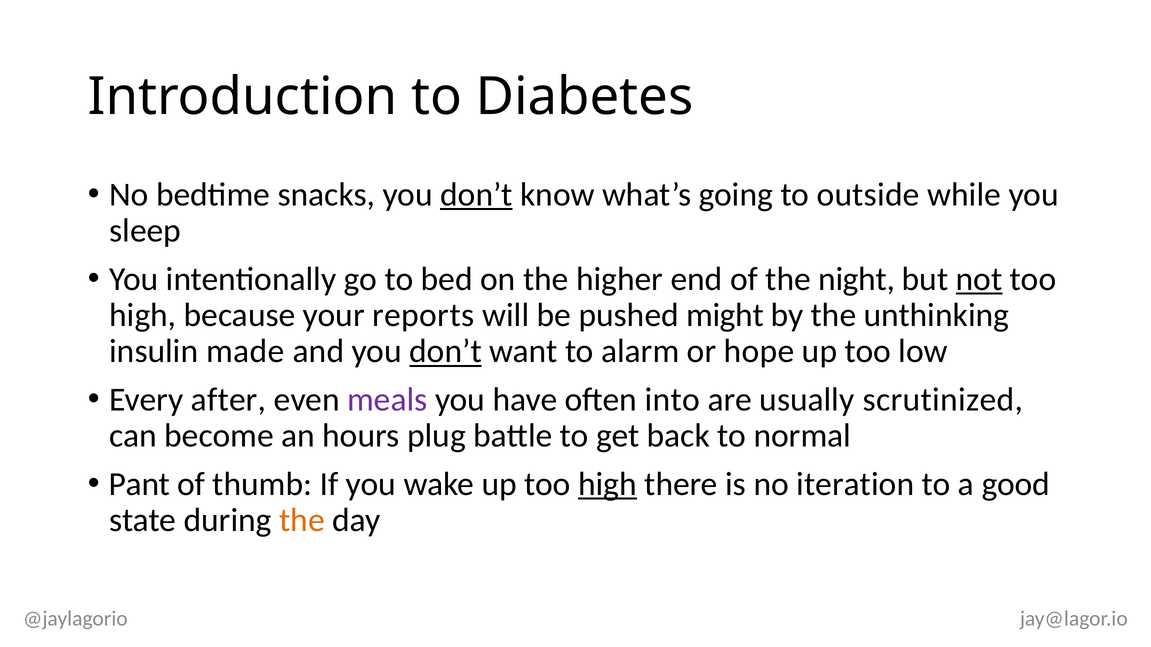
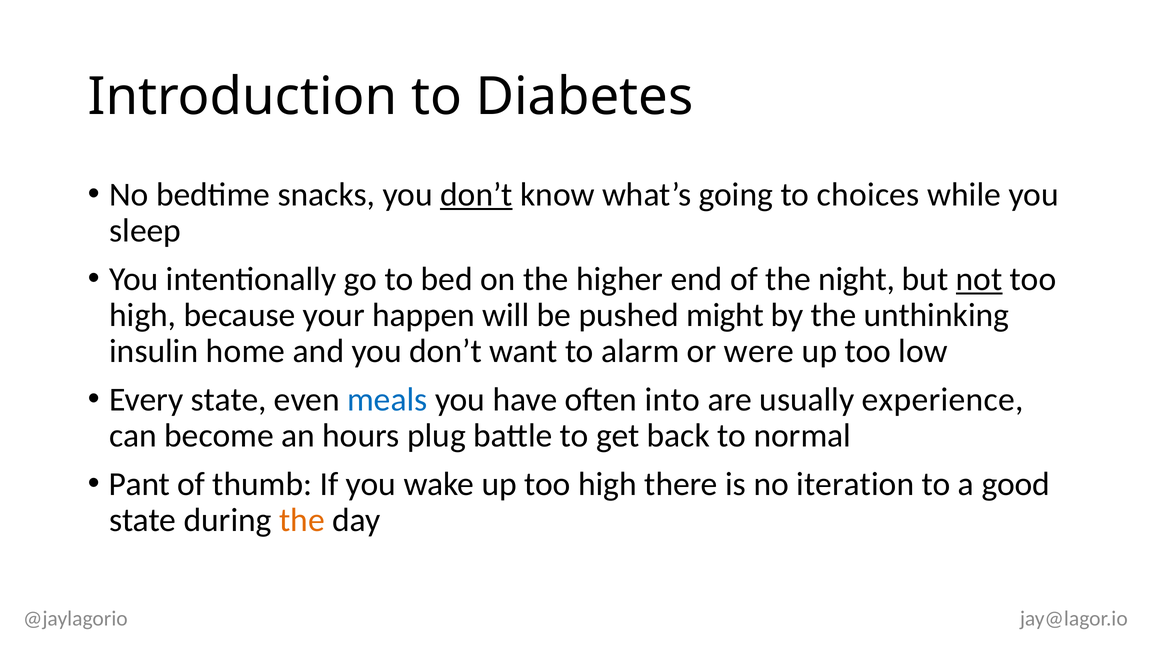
outside: outside -> choices (868, 195)
reports: reports -> happen (424, 315)
made: made -> home (245, 352)
don’t underline: present -> none (446, 352)
hope: hope -> were (759, 352)
Every after: after -> state (229, 400)
meals colour: purple -> blue (387, 400)
scrutinized: scrutinized -> experience (943, 400)
high underline: present -> none (607, 484)
